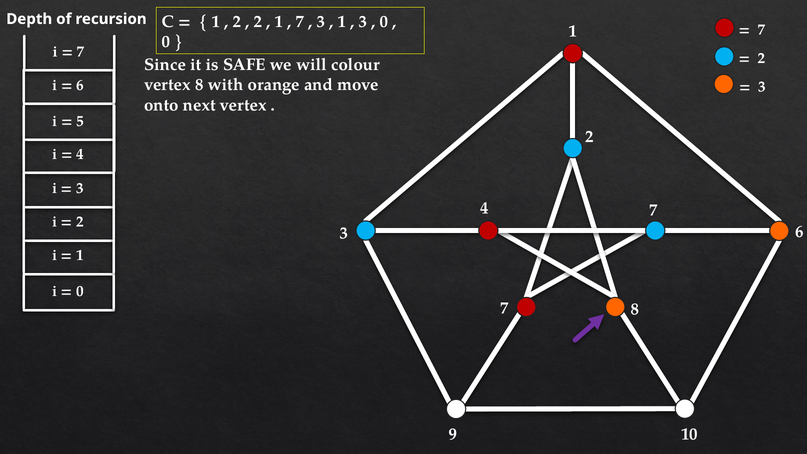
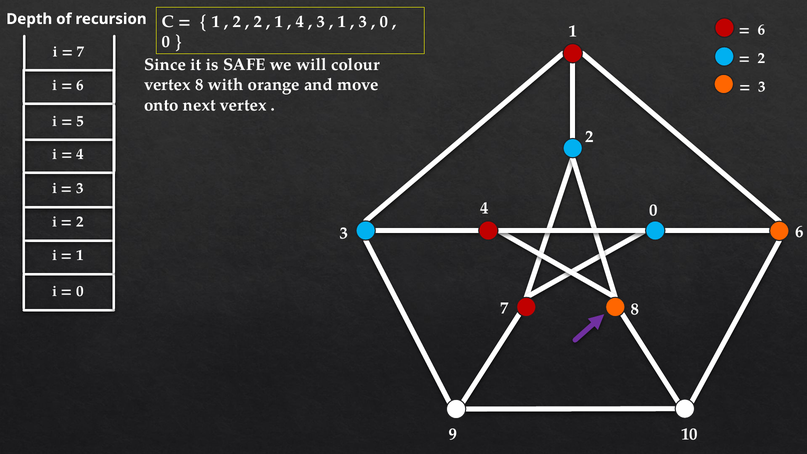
7: 7 -> 4 (300, 22)
7: 7 -> 6 (762, 30)
4 7: 7 -> 0 (653, 210)
